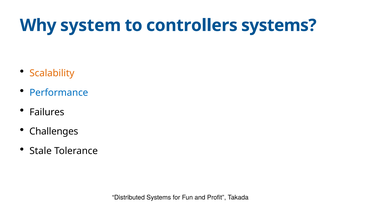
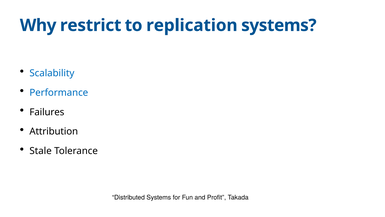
system: system -> restrict (91, 25)
controllers: controllers -> replication (192, 25)
Scalability colour: orange -> blue (52, 73)
Challenges: Challenges -> Attribution (54, 131)
